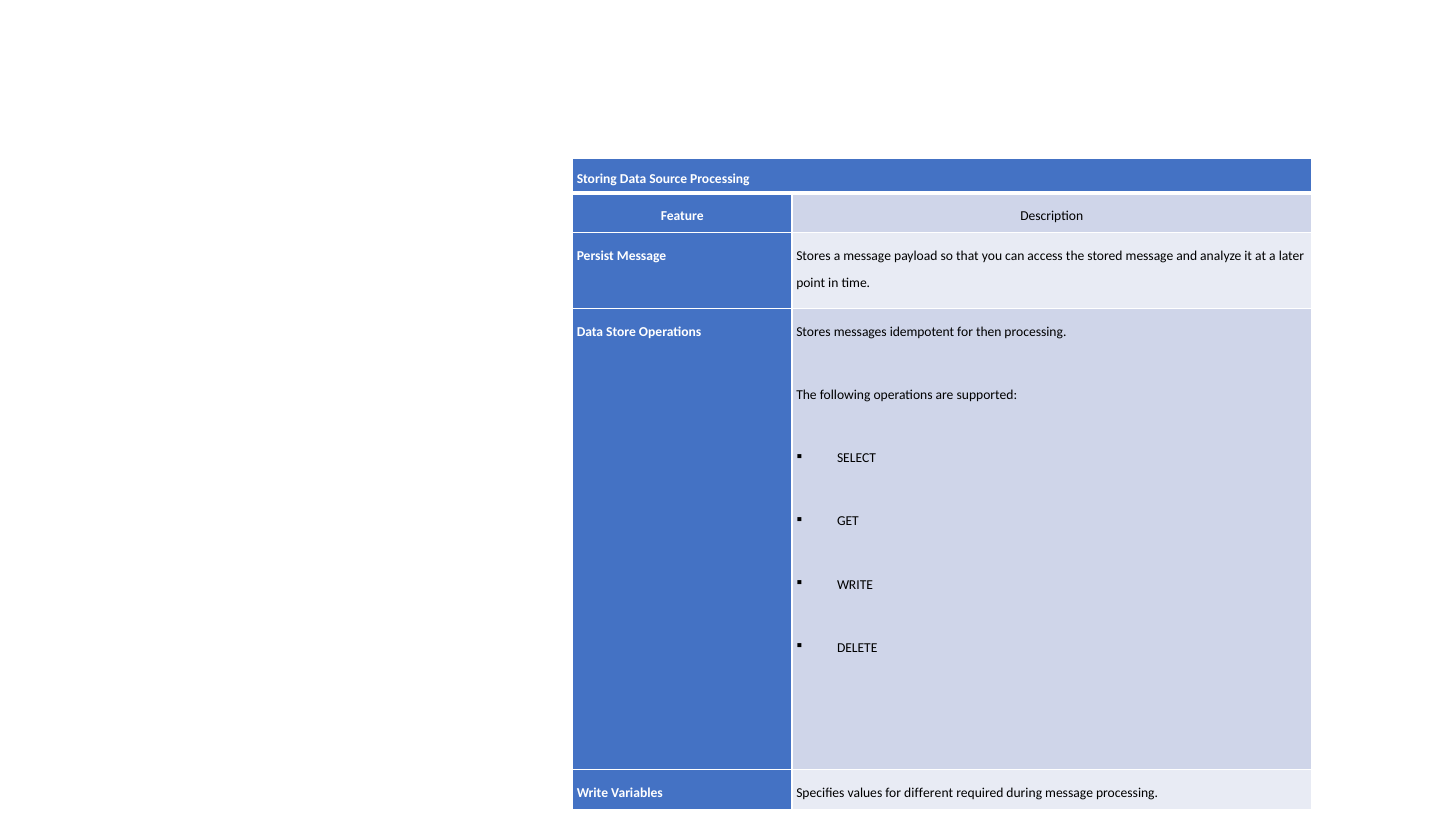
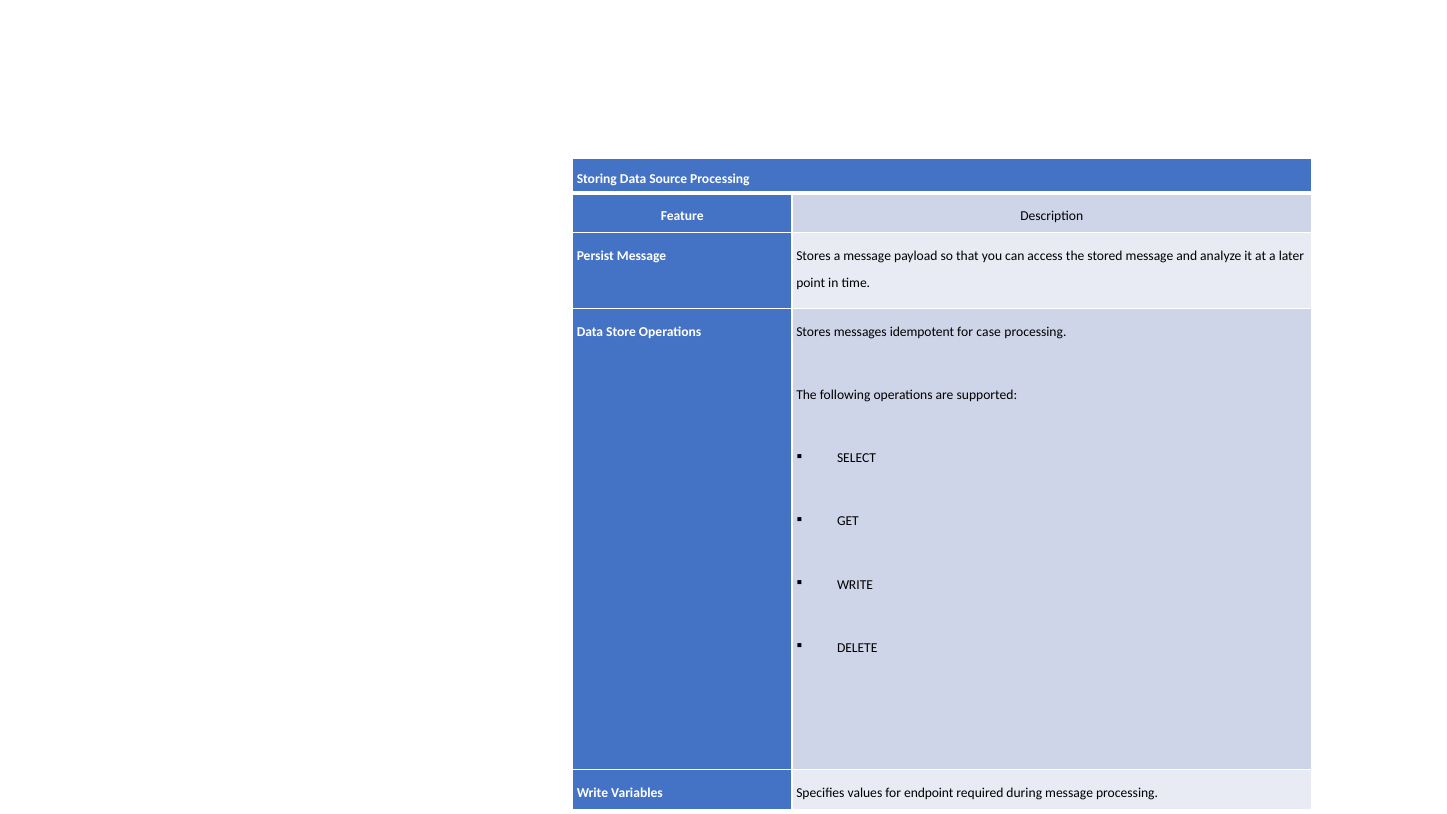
then: then -> case (989, 332)
different: different -> endpoint (929, 793)
